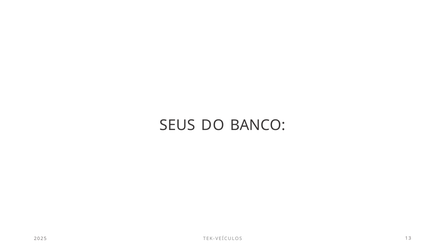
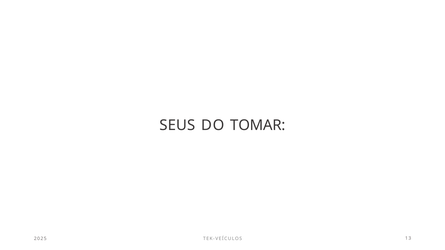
BANCO: BANCO -> TOMAR (258, 126)
